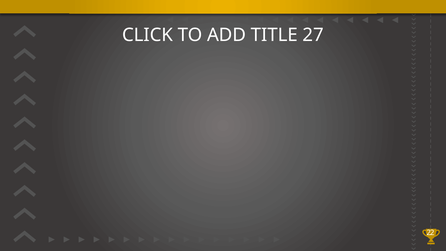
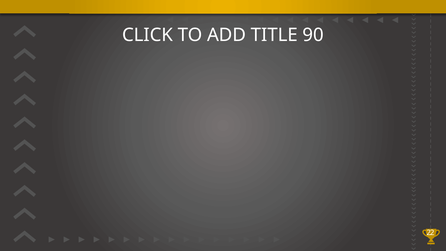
27: 27 -> 90 (313, 35)
